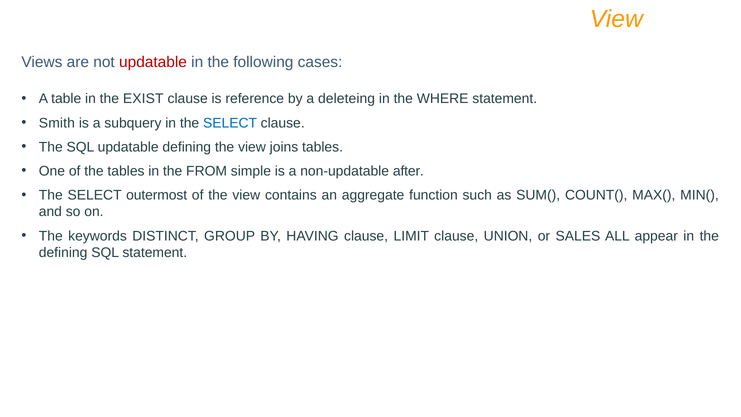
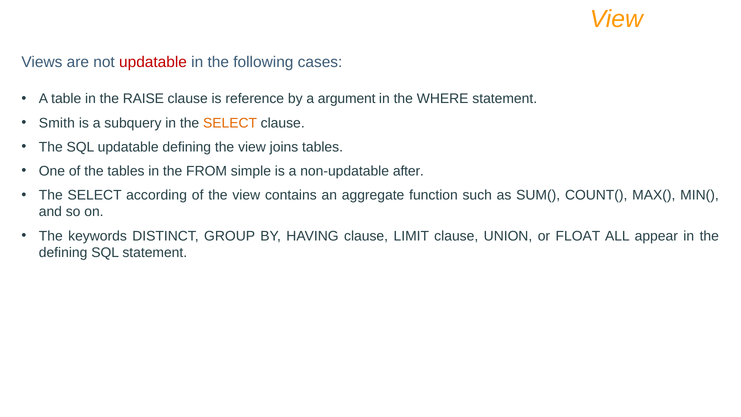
EXIST: EXIST -> RAISE (143, 99)
deleteing: deleteing -> argument (347, 99)
SELECT colour: blue -> orange (230, 123)
outermost: outermost -> according (157, 195)
SALES: SALES -> FLOAT (578, 236)
